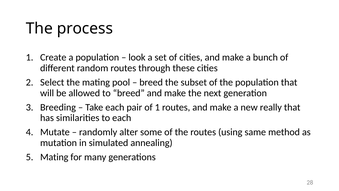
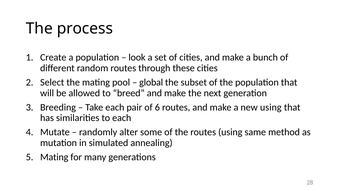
breed: breed -> global (151, 82)
of 1: 1 -> 6 (157, 107)
new really: really -> using (271, 107)
